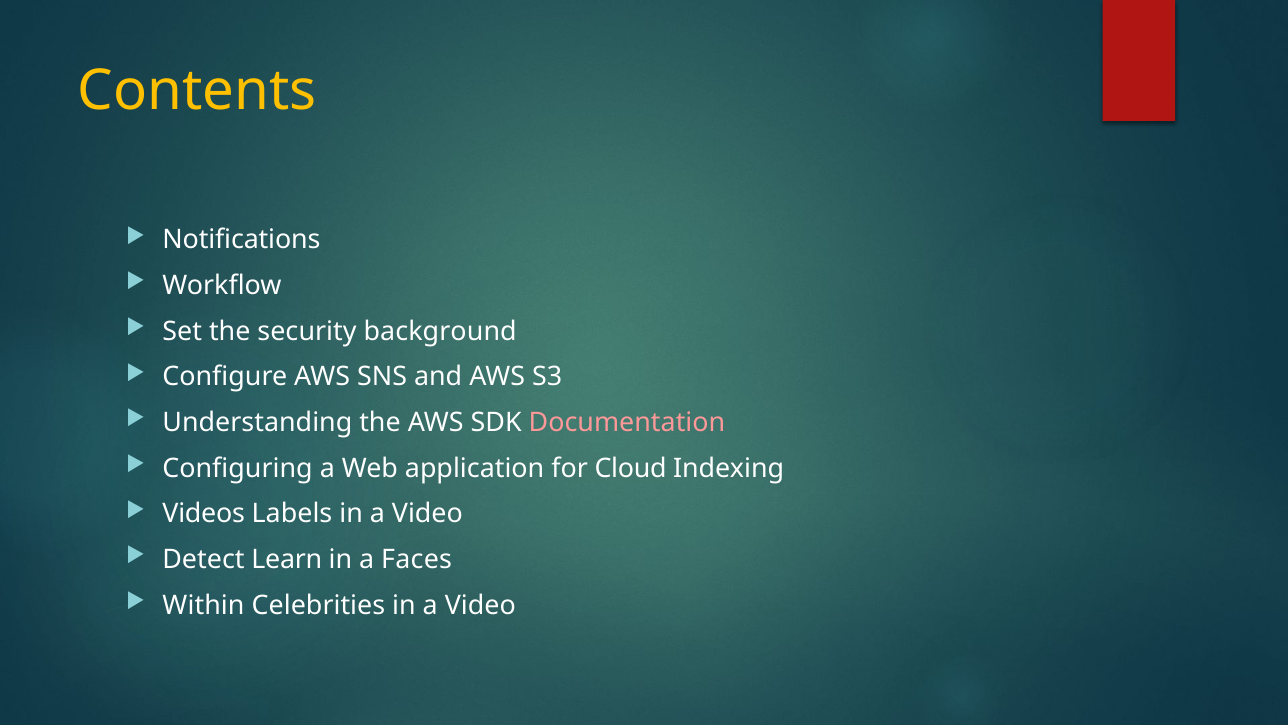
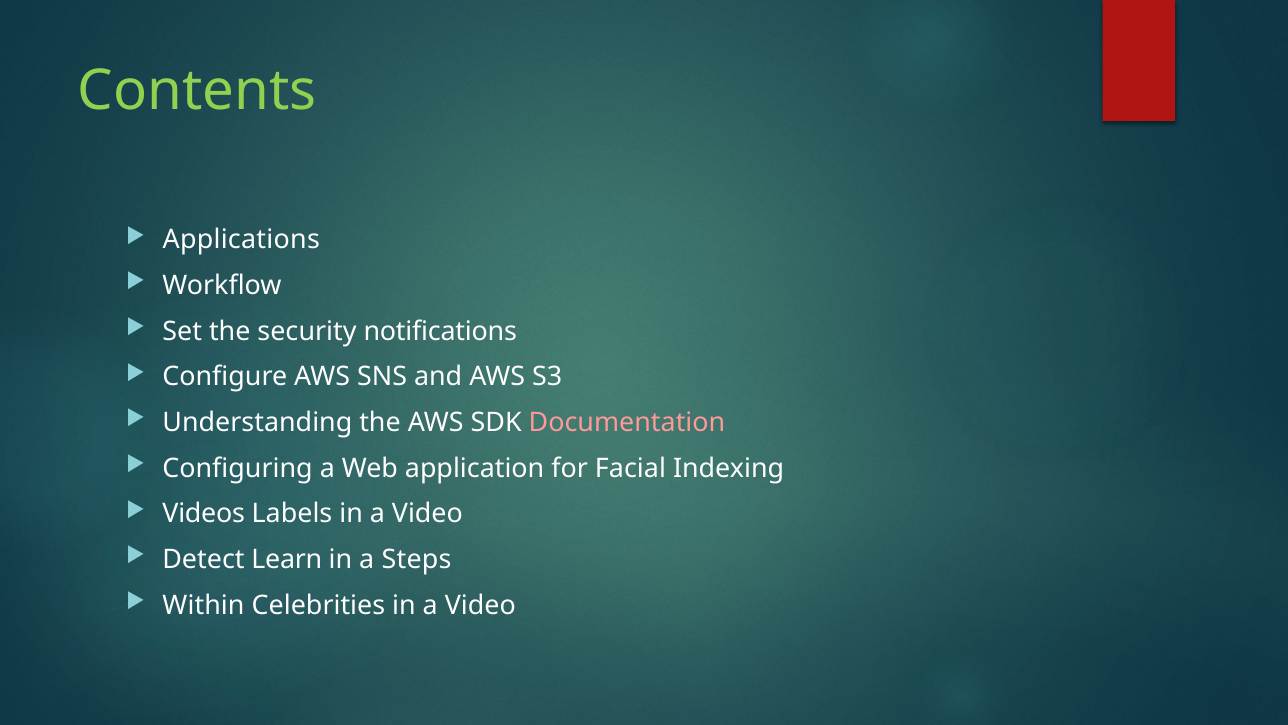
Contents colour: yellow -> light green (197, 90)
Notifications: Notifications -> Applications (241, 240)
background: background -> notifications (440, 331)
Cloud: Cloud -> Facial (630, 468)
Faces: Faces -> Steps (417, 559)
